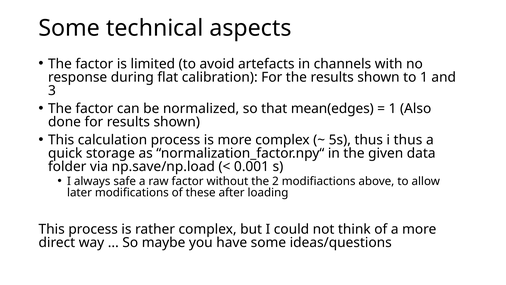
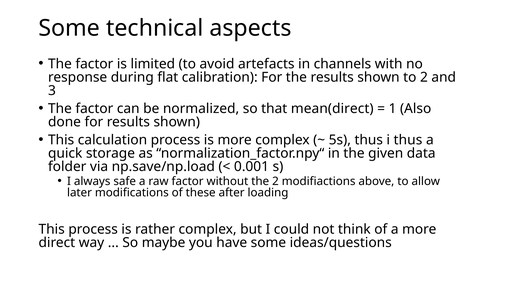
to 1: 1 -> 2 (424, 77)
mean(edges: mean(edges -> mean(direct (332, 108)
